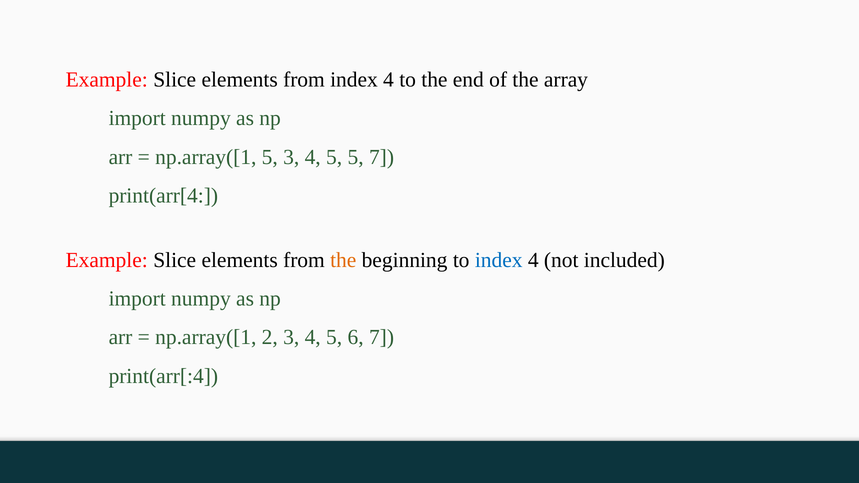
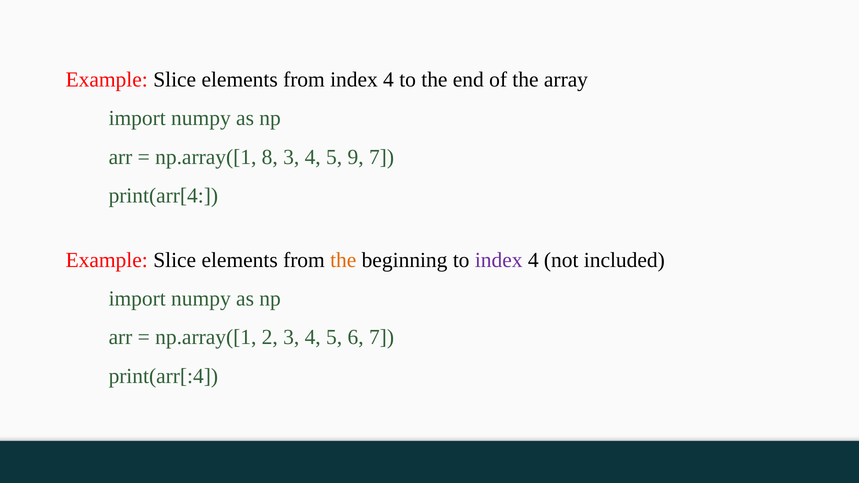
np.array([1 5: 5 -> 8 (270, 157)
5 5: 5 -> 9 (356, 157)
index colour: blue -> purple (499, 260)
